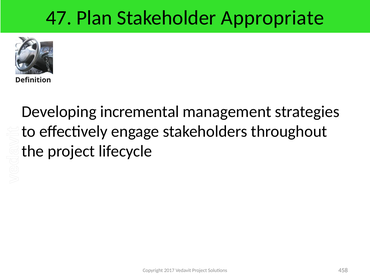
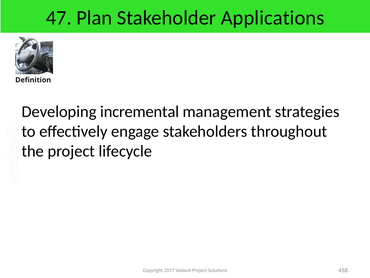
Appropriate: Appropriate -> Applications (273, 18)
